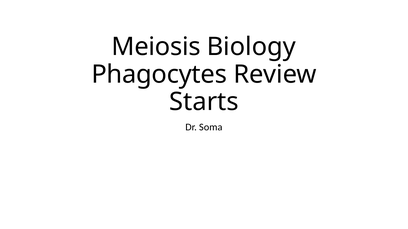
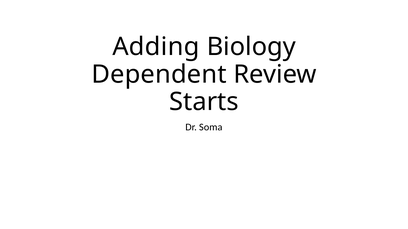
Meiosis: Meiosis -> Adding (156, 47)
Phagocytes: Phagocytes -> Dependent (159, 74)
